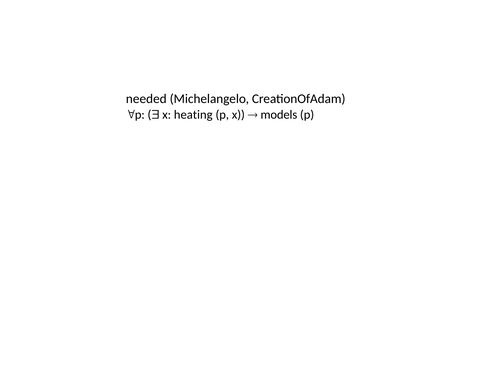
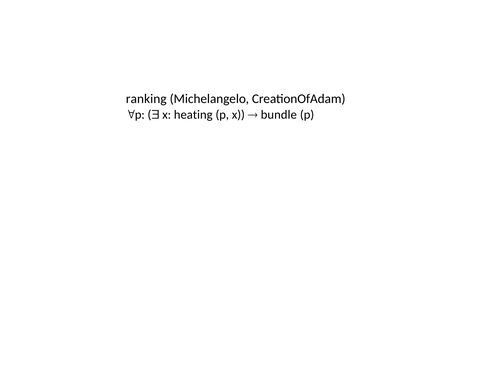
needed: needed -> ranking (146, 99)
models: models -> bundle (279, 115)
